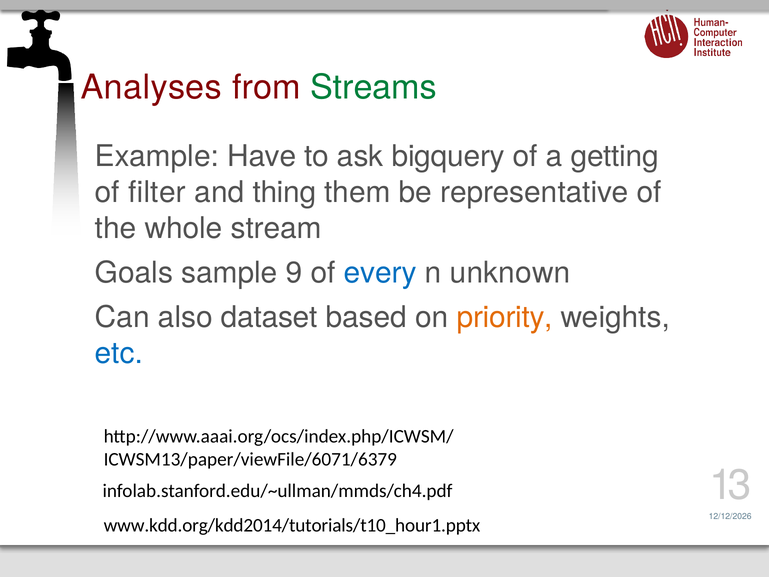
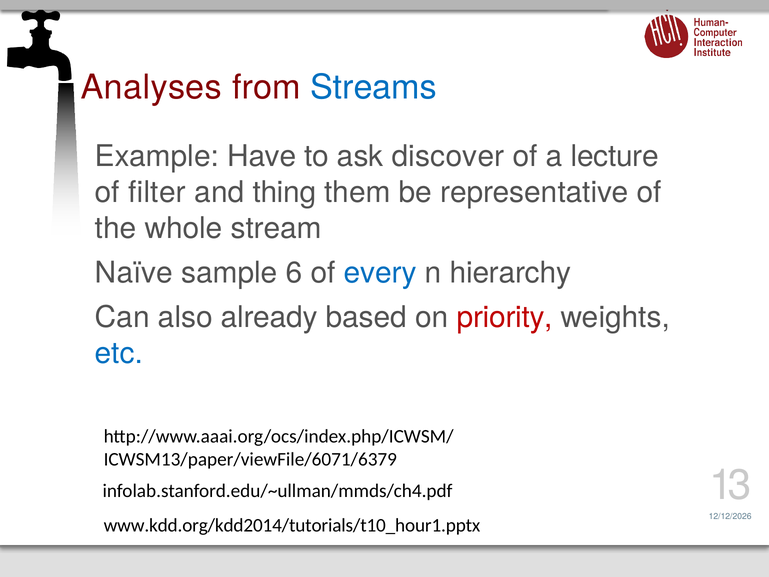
Streams colour: green -> blue (374, 87)
bigquery: bigquery -> discover (448, 156)
getting: getting -> lecture (615, 156)
Goals: Goals -> Naïve (134, 273)
9: 9 -> 6 (294, 273)
unknown: unknown -> hierarchy (510, 273)
dataset: dataset -> already (269, 317)
priority colour: orange -> red (505, 317)
